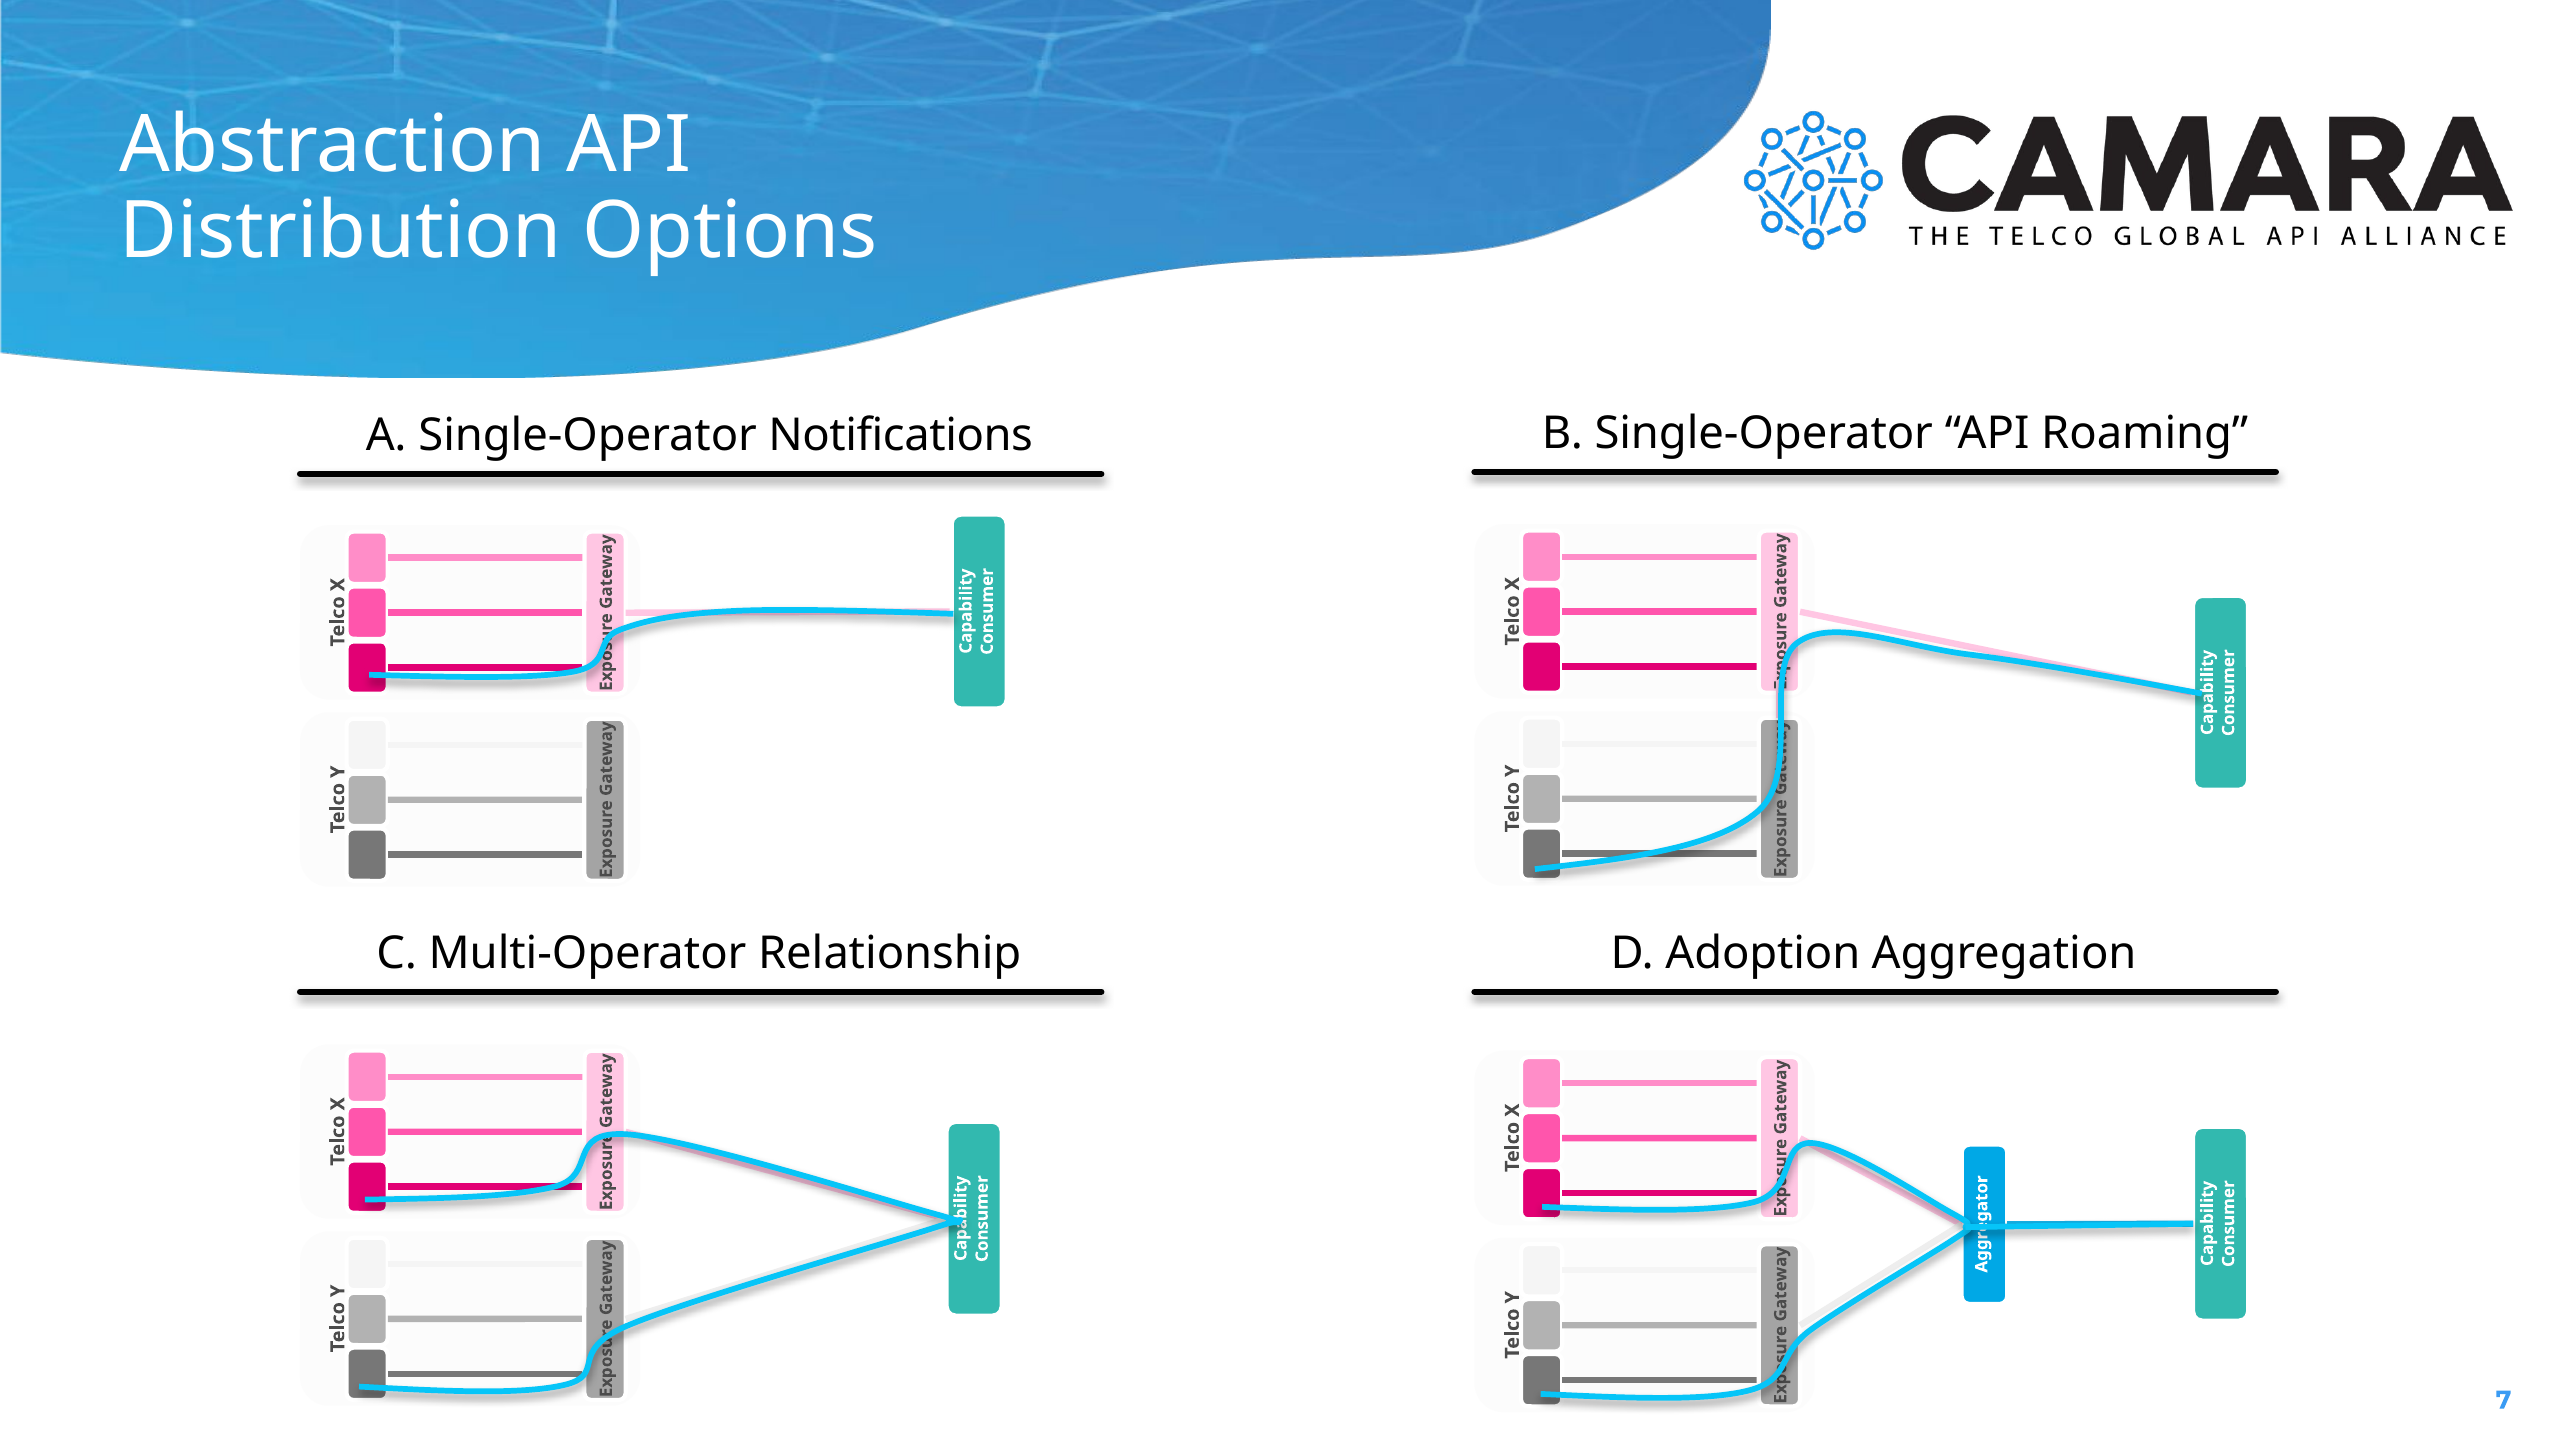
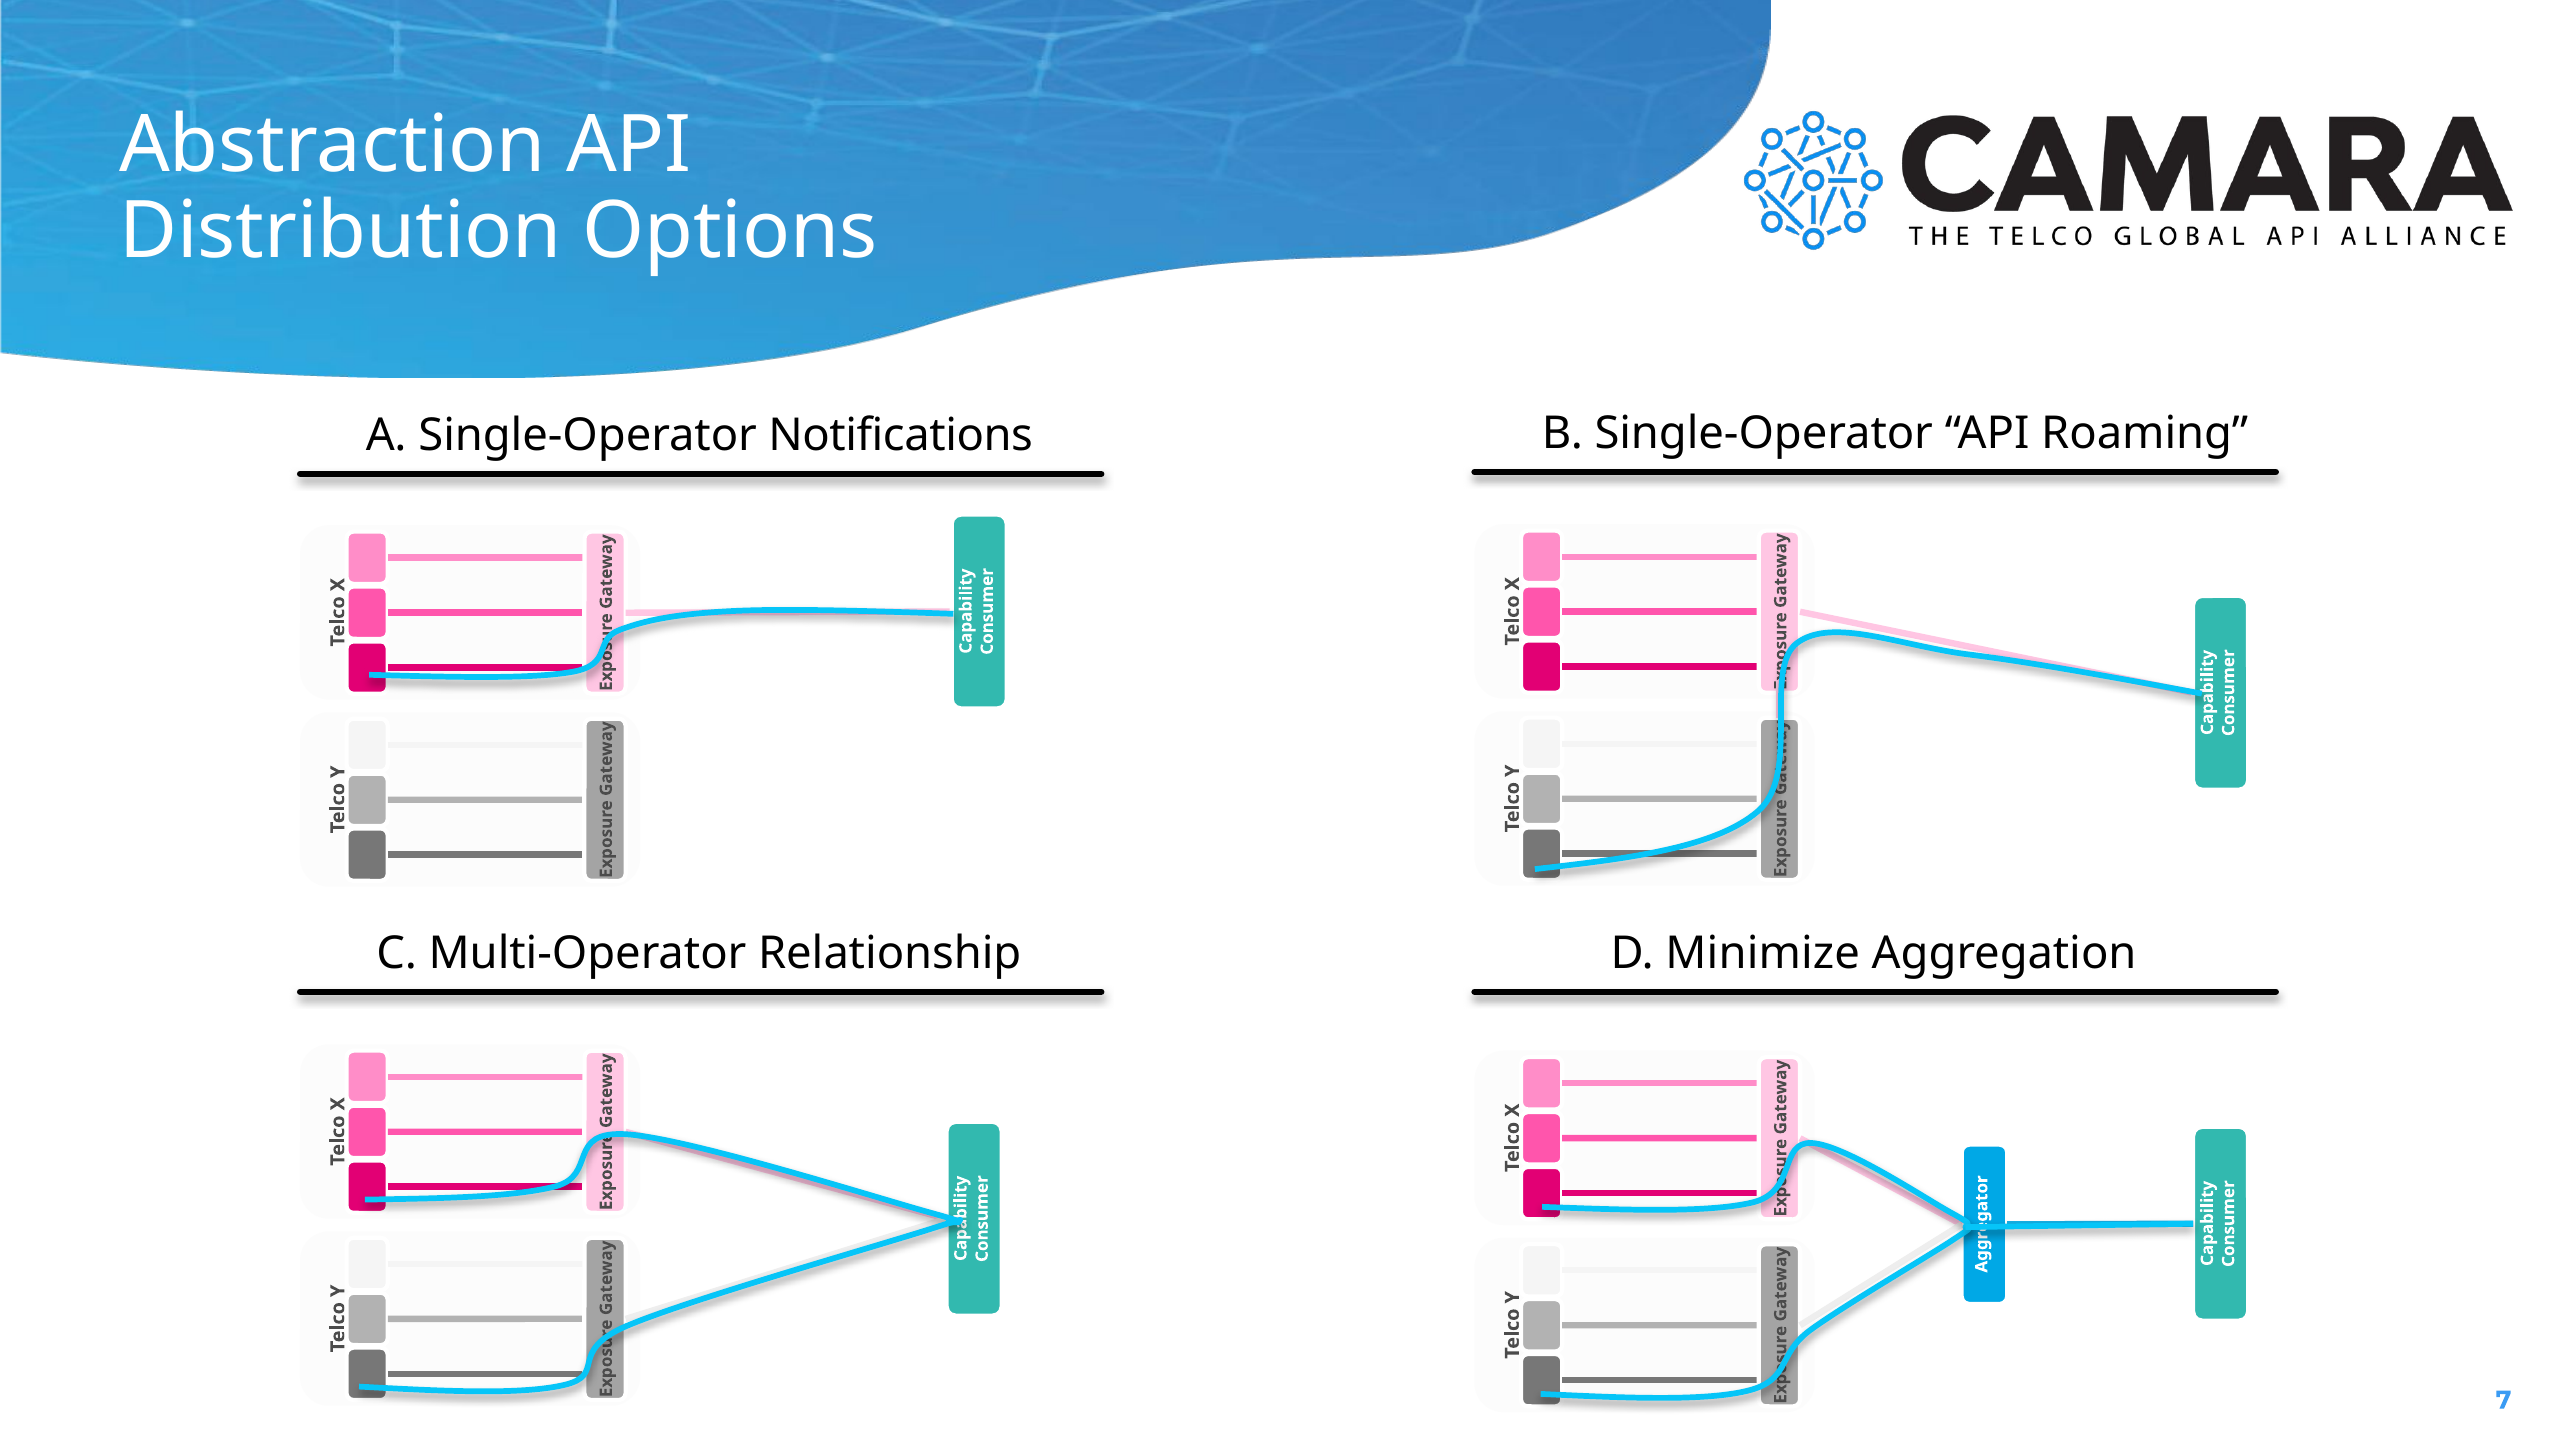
Adoption: Adoption -> Minimize (1763, 953)
